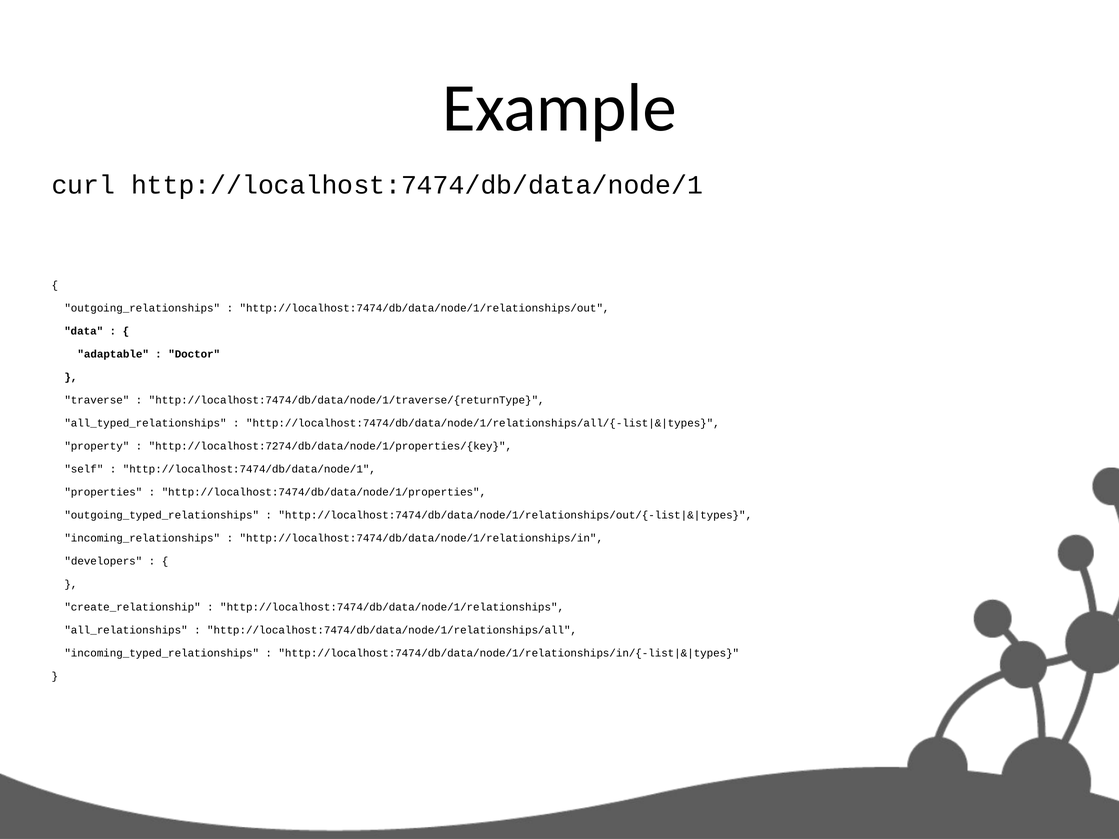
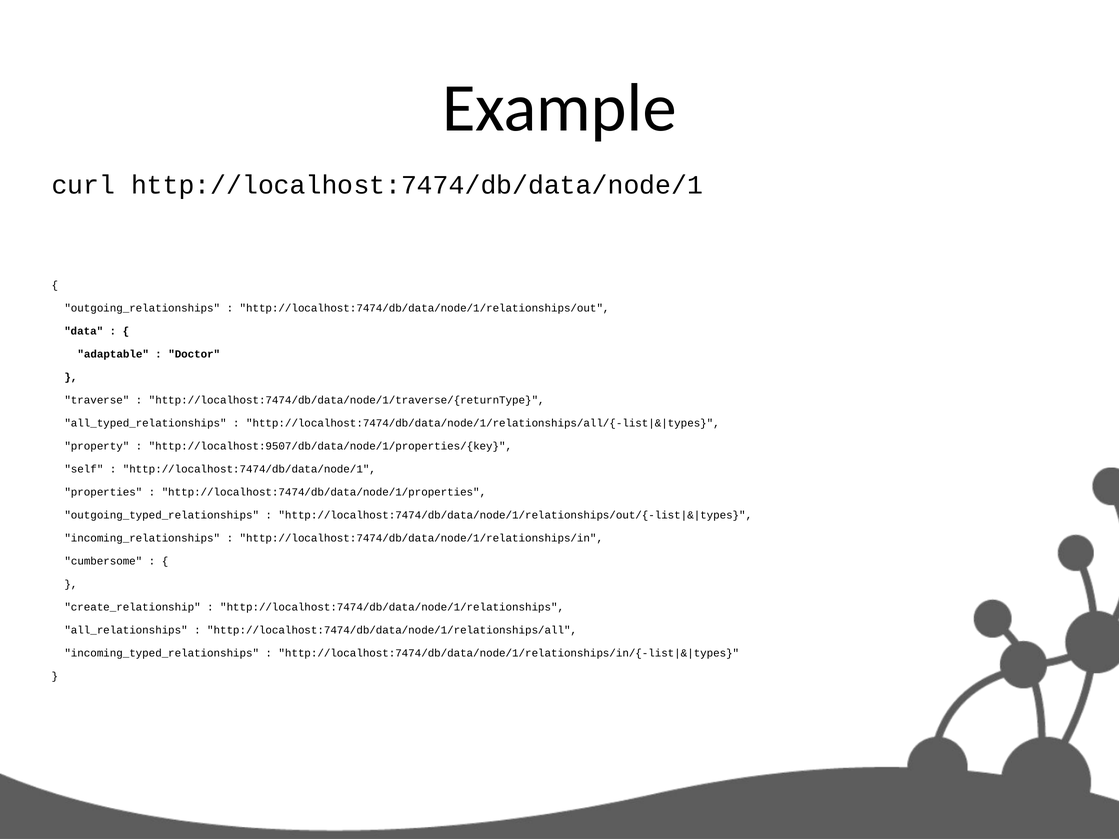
http://localhost:7274/db/data/node/1/properties/{key: http://localhost:7274/db/data/node/1/properties/{key -> http://localhost:9507/db/data/node/1/properties/{key (330, 446)
developers: developers -> cumbersome (103, 561)
